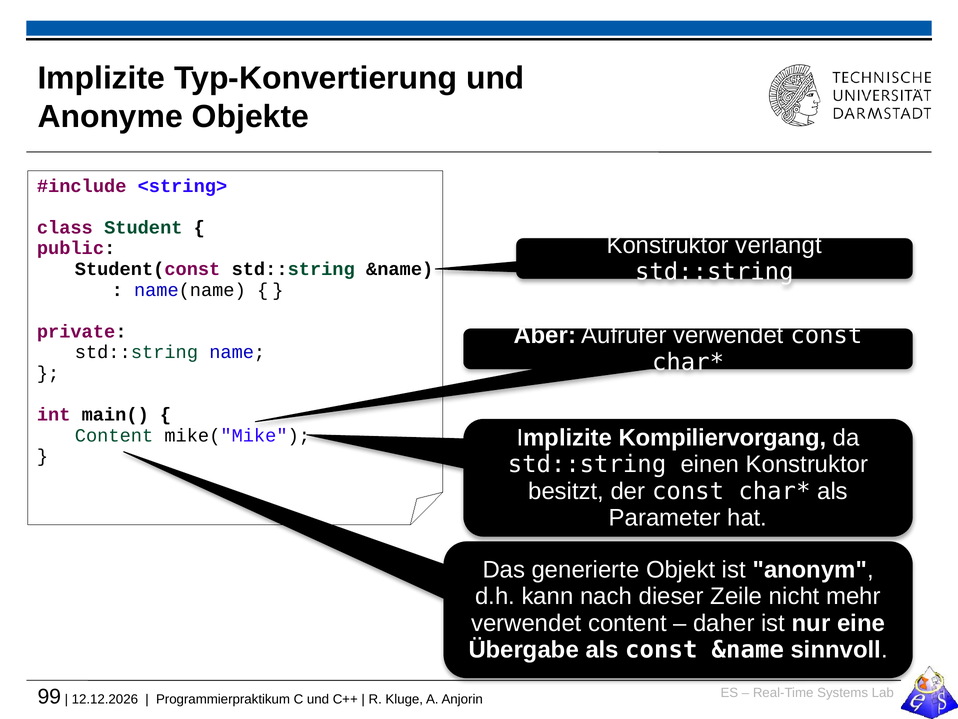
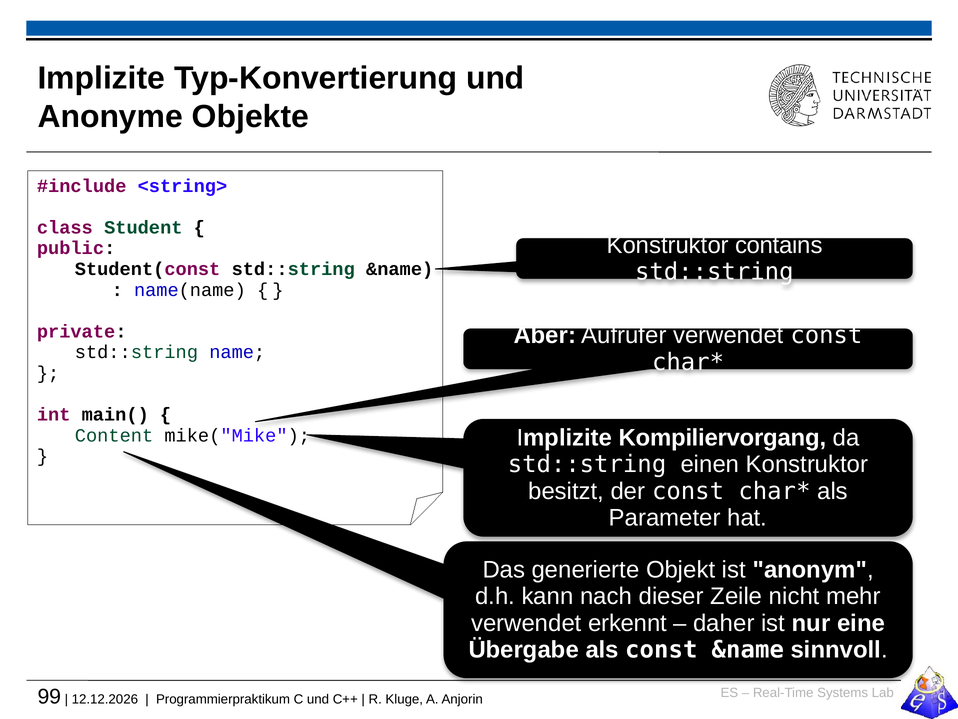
verlangt: verlangt -> contains (779, 245)
verwendet content: content -> erkennt (628, 623)
